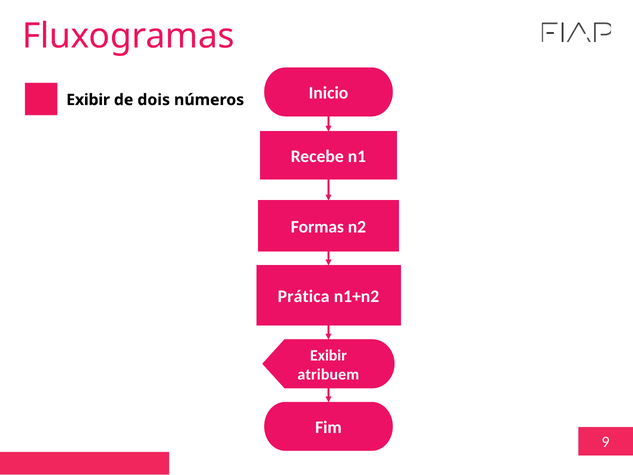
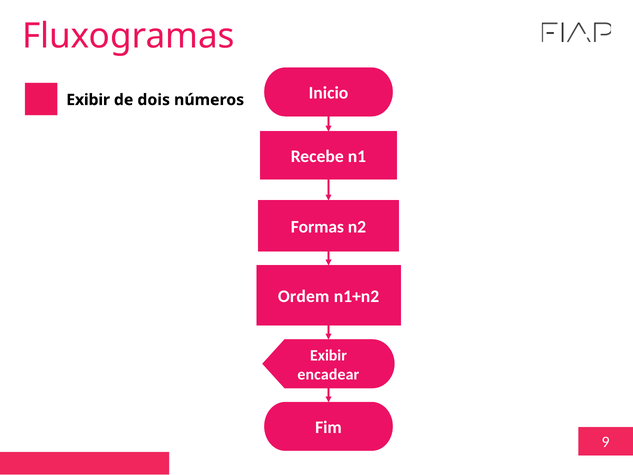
Prática: Prática -> Ordem (304, 296)
atribuem: atribuem -> encadear (328, 374)
